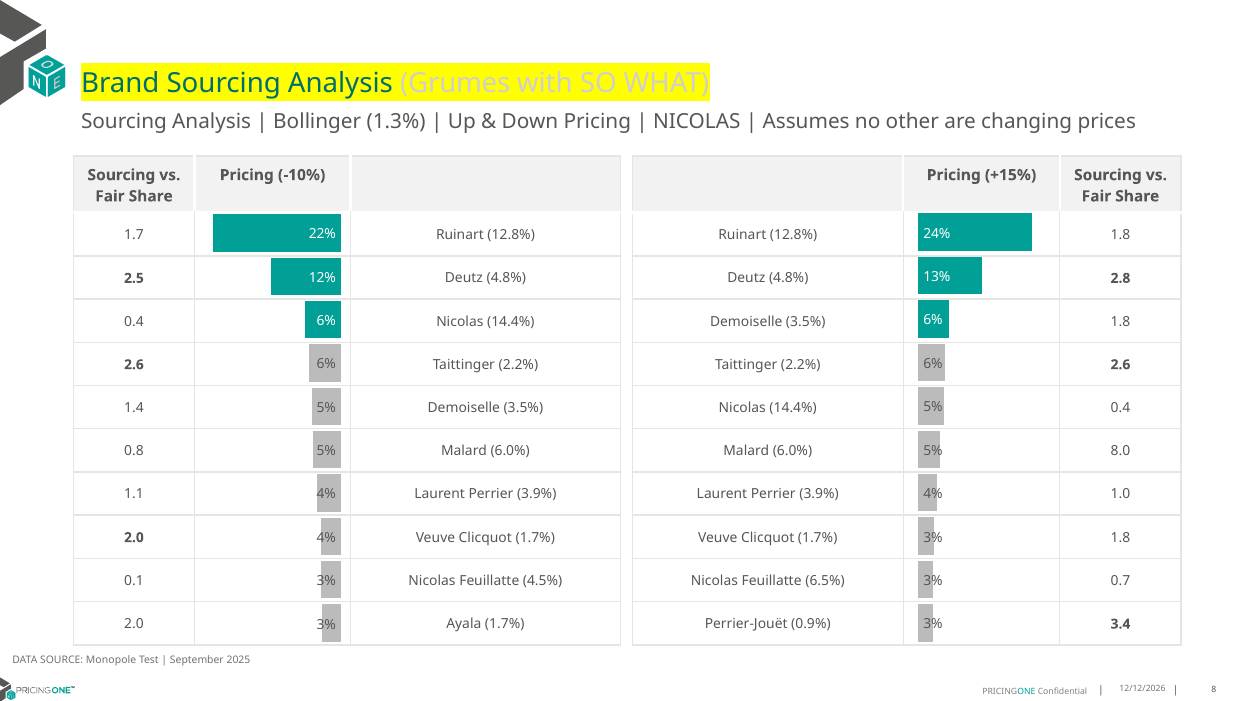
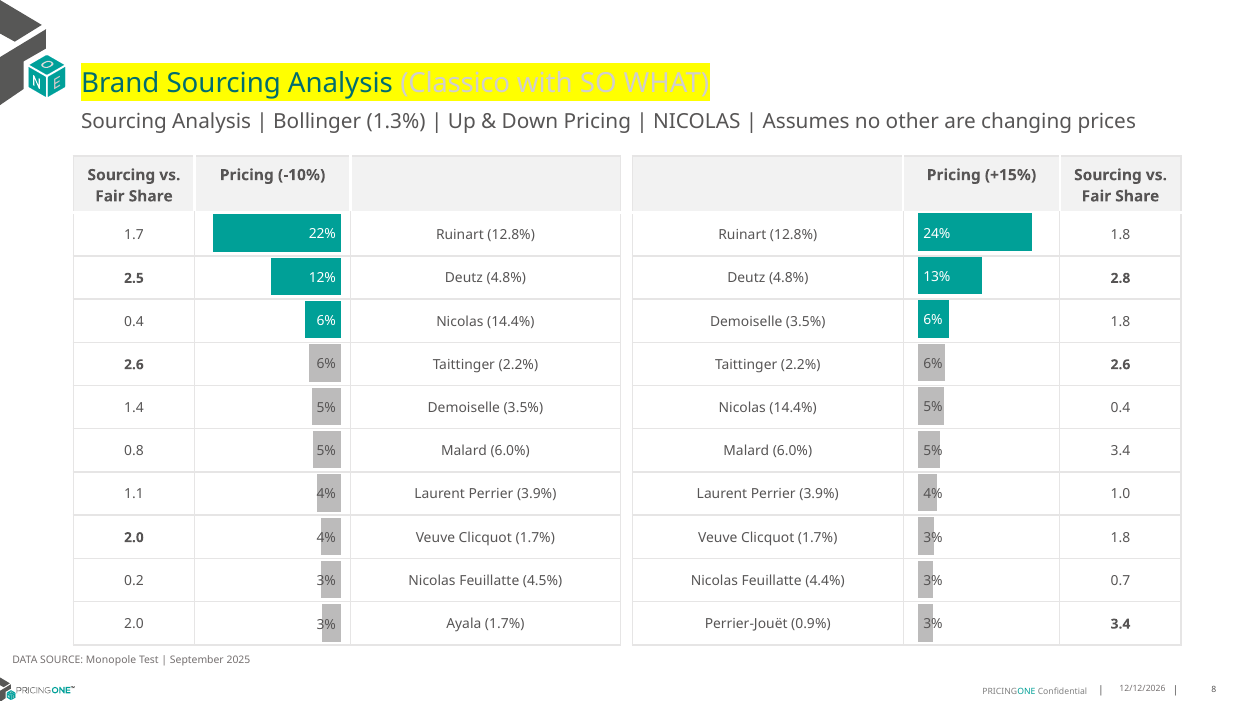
Grumes: Grumes -> Classico (455, 84)
6.0% 8.0: 8.0 -> 3.4 (1120, 451)
0.1: 0.1 -> 0.2 (134, 581)
6.5%: 6.5% -> 4.4% (825, 581)
